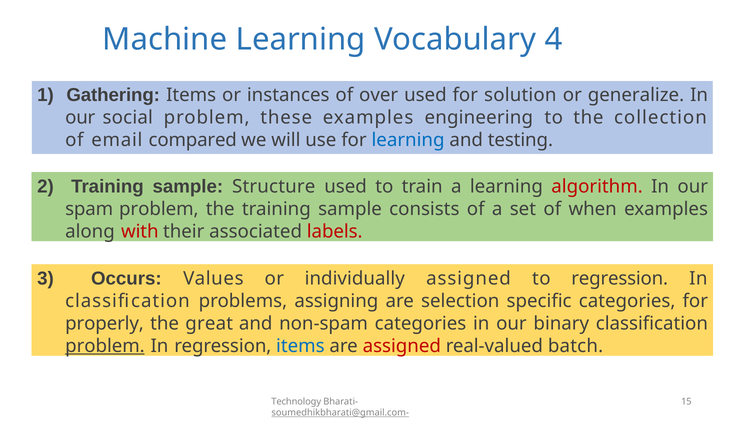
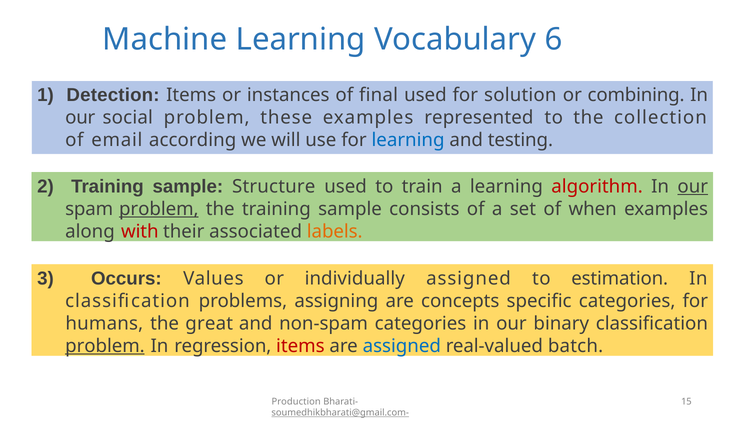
4: 4 -> 6 (554, 39)
Gathering: Gathering -> Detection (113, 95)
over: over -> final (379, 95)
generalize: generalize -> combining (636, 95)
engineering: engineering -> represented (479, 117)
compared: compared -> according (193, 140)
our underline: none -> present (693, 186)
problem underline: none -> present (159, 209)
labels colour: red -> orange (335, 231)
to regression: regression -> estimation (620, 278)
selection: selection -> concepts (460, 301)
properly: properly -> humans (104, 323)
items colour: blue -> red (300, 346)
assigned colour: red -> blue (402, 346)
Technology: Technology -> Production (296, 401)
